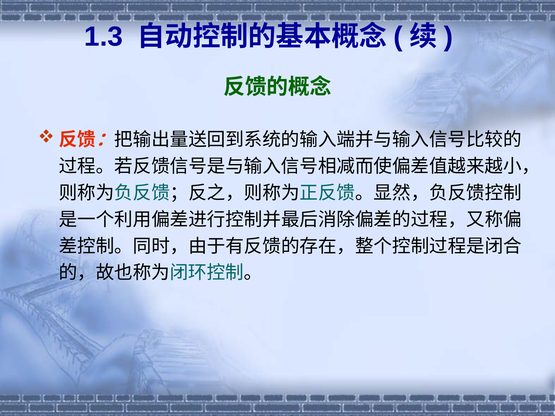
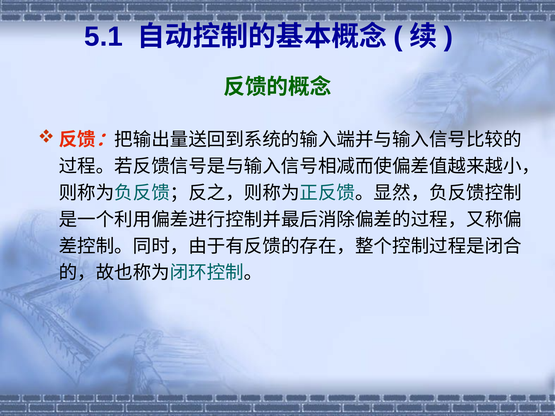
1.3: 1.3 -> 5.1 (104, 37)
